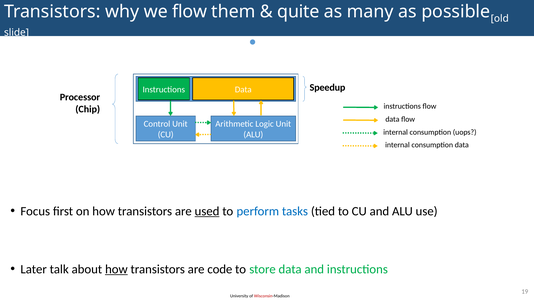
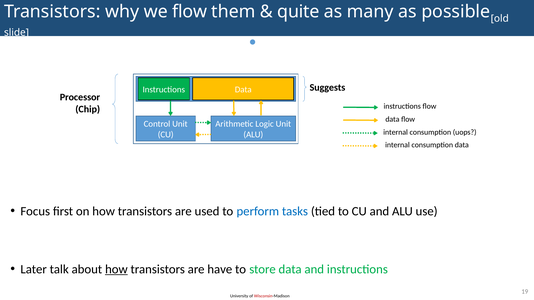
Speedup: Speedup -> Suggests (327, 88)
used underline: present -> none (207, 211)
code: code -> have (220, 270)
